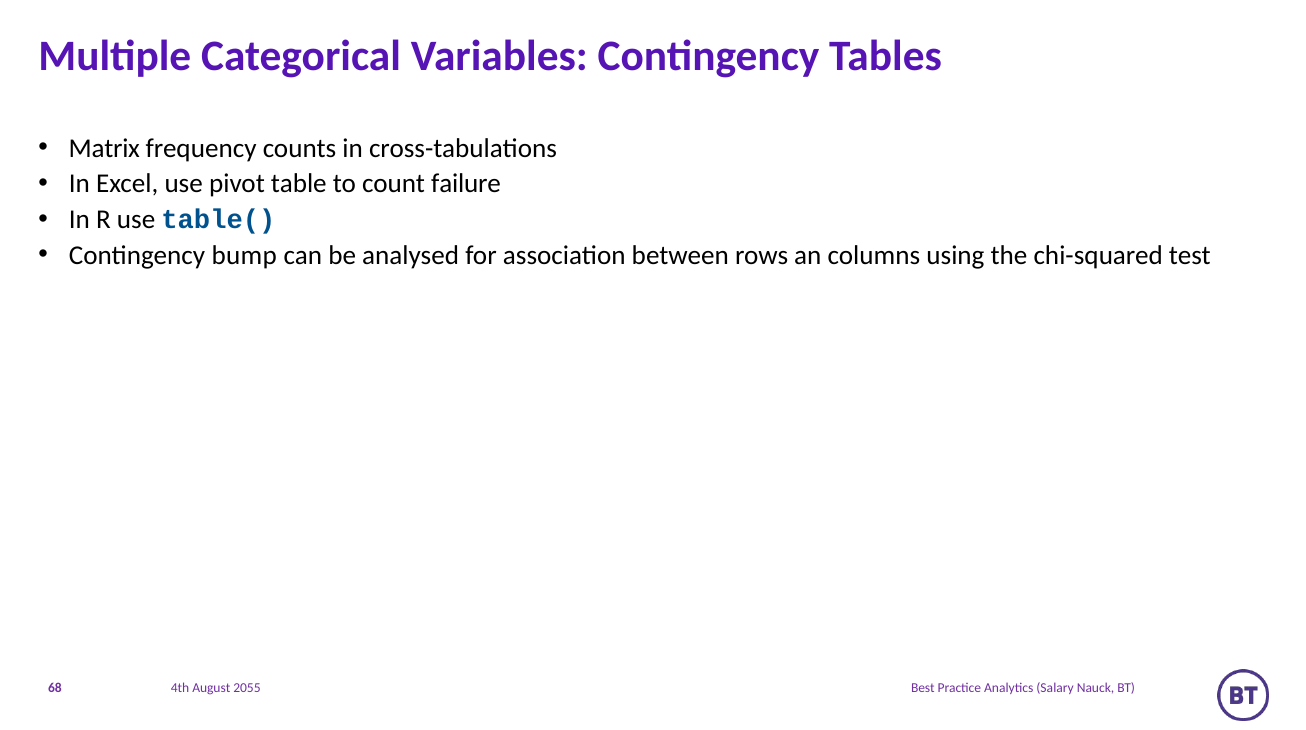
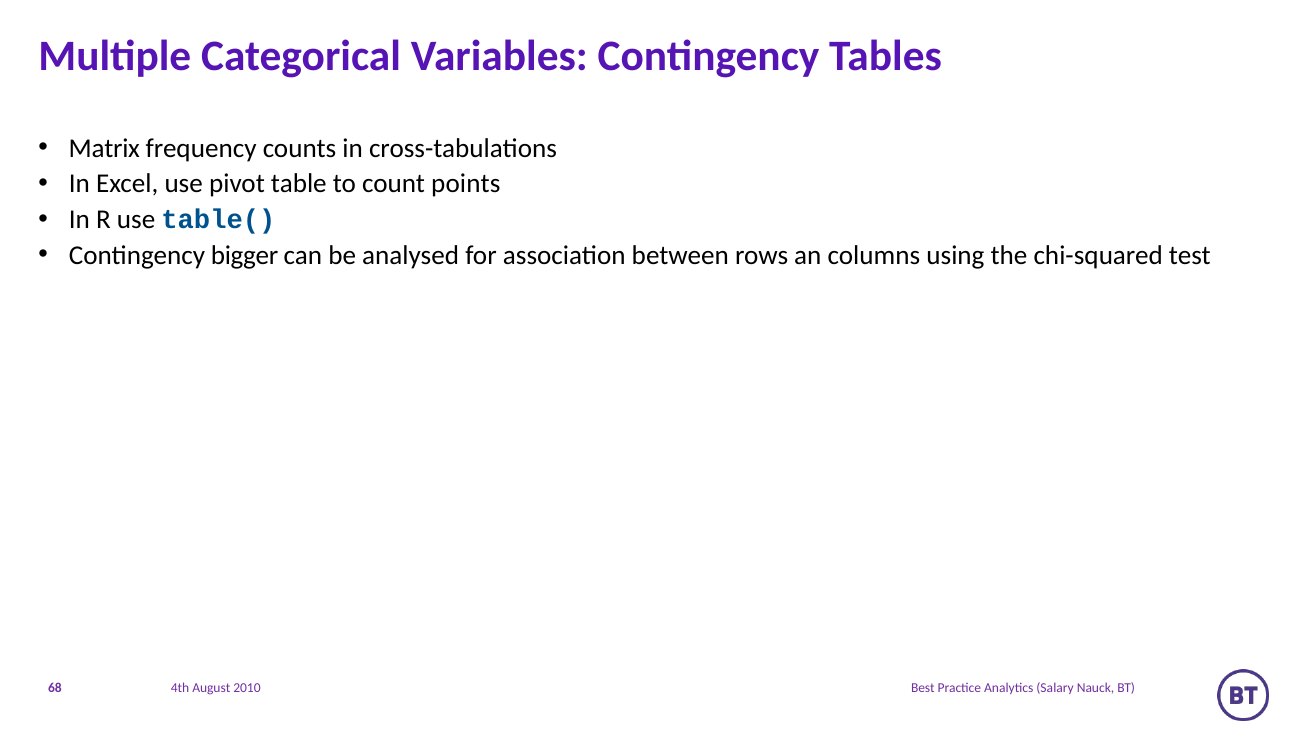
failure: failure -> points (466, 184)
bump: bump -> bigger (245, 255)
2055: 2055 -> 2010 (247, 688)
